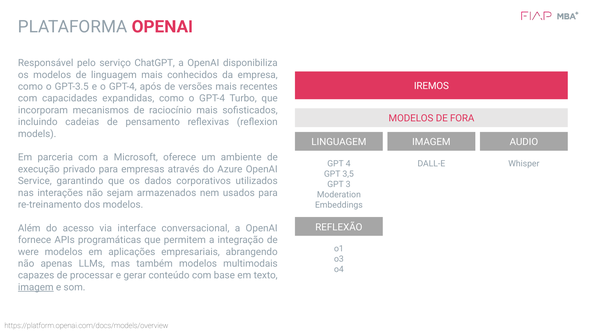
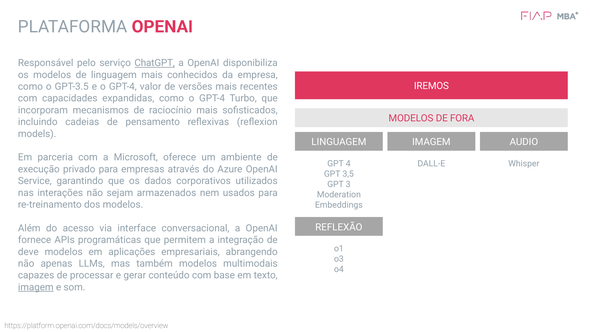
ChatGPT underline: none -> present (155, 63)
após: após -> valor (151, 87)
were: were -> deve (28, 252)
